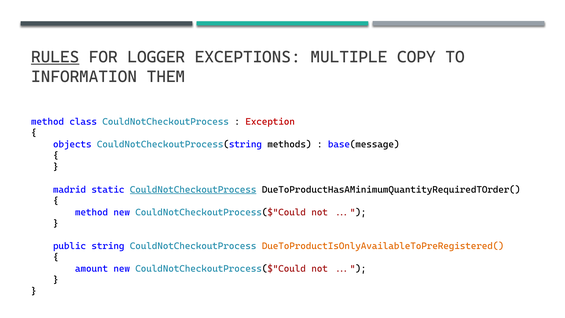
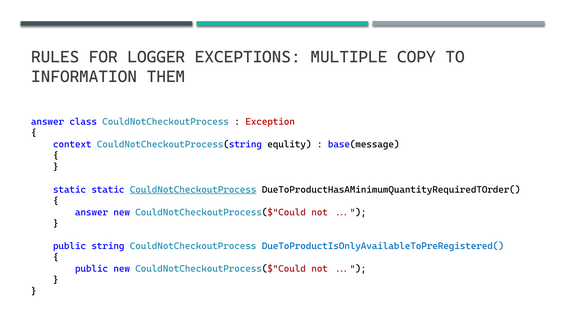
RULES underline: present -> none (55, 57)
method: method -> answer (48, 122)
objects: objects -> context (72, 144)
methods: methods -> equlity (289, 144)
madrid: madrid -> static (70, 190)
method: method -> answer (92, 212)
DueToProductIsOnlyAvailableToPreRegistered( colour: orange -> blue (383, 246)
amount: amount -> public (92, 269)
